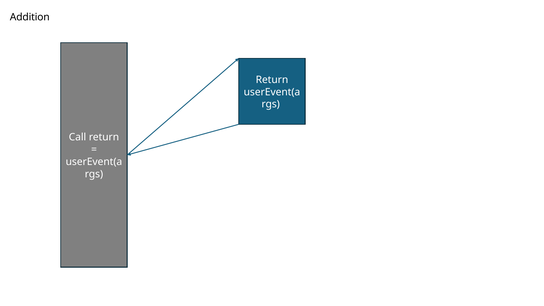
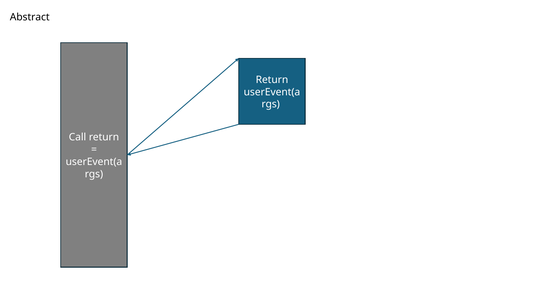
Addition: Addition -> Abstract (30, 17)
